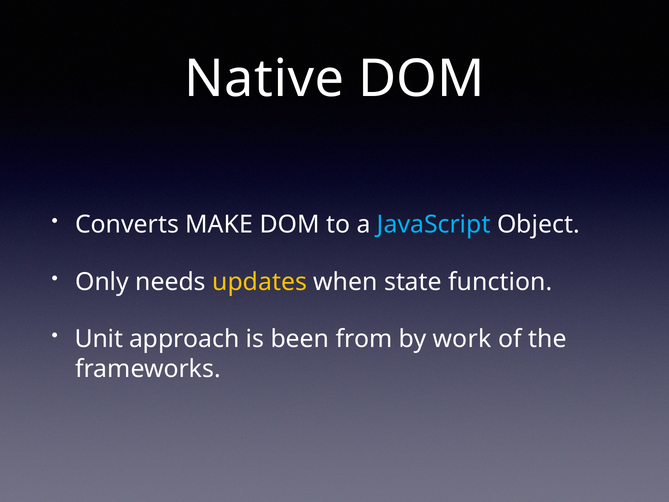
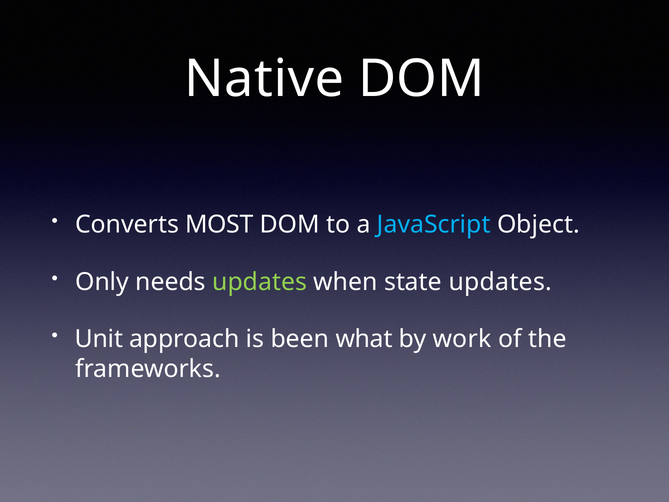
MAKE: MAKE -> MOST (219, 225)
updates colour: yellow -> light green (260, 282)
state function: function -> updates (500, 282)
from: from -> what (364, 339)
